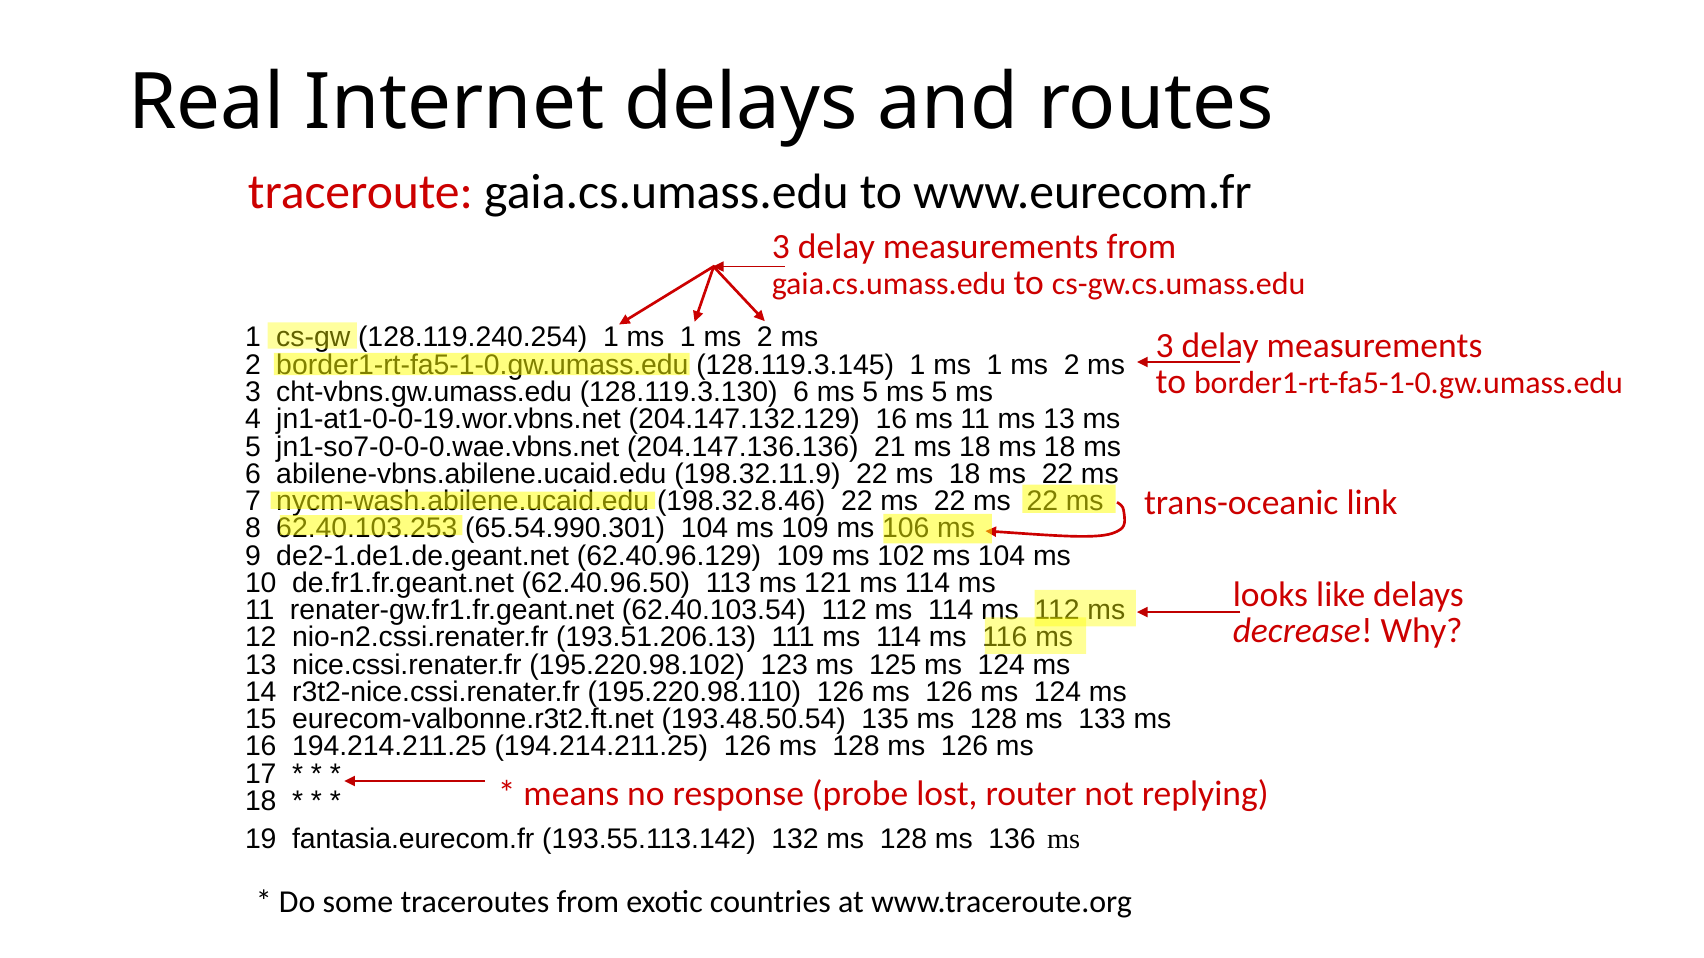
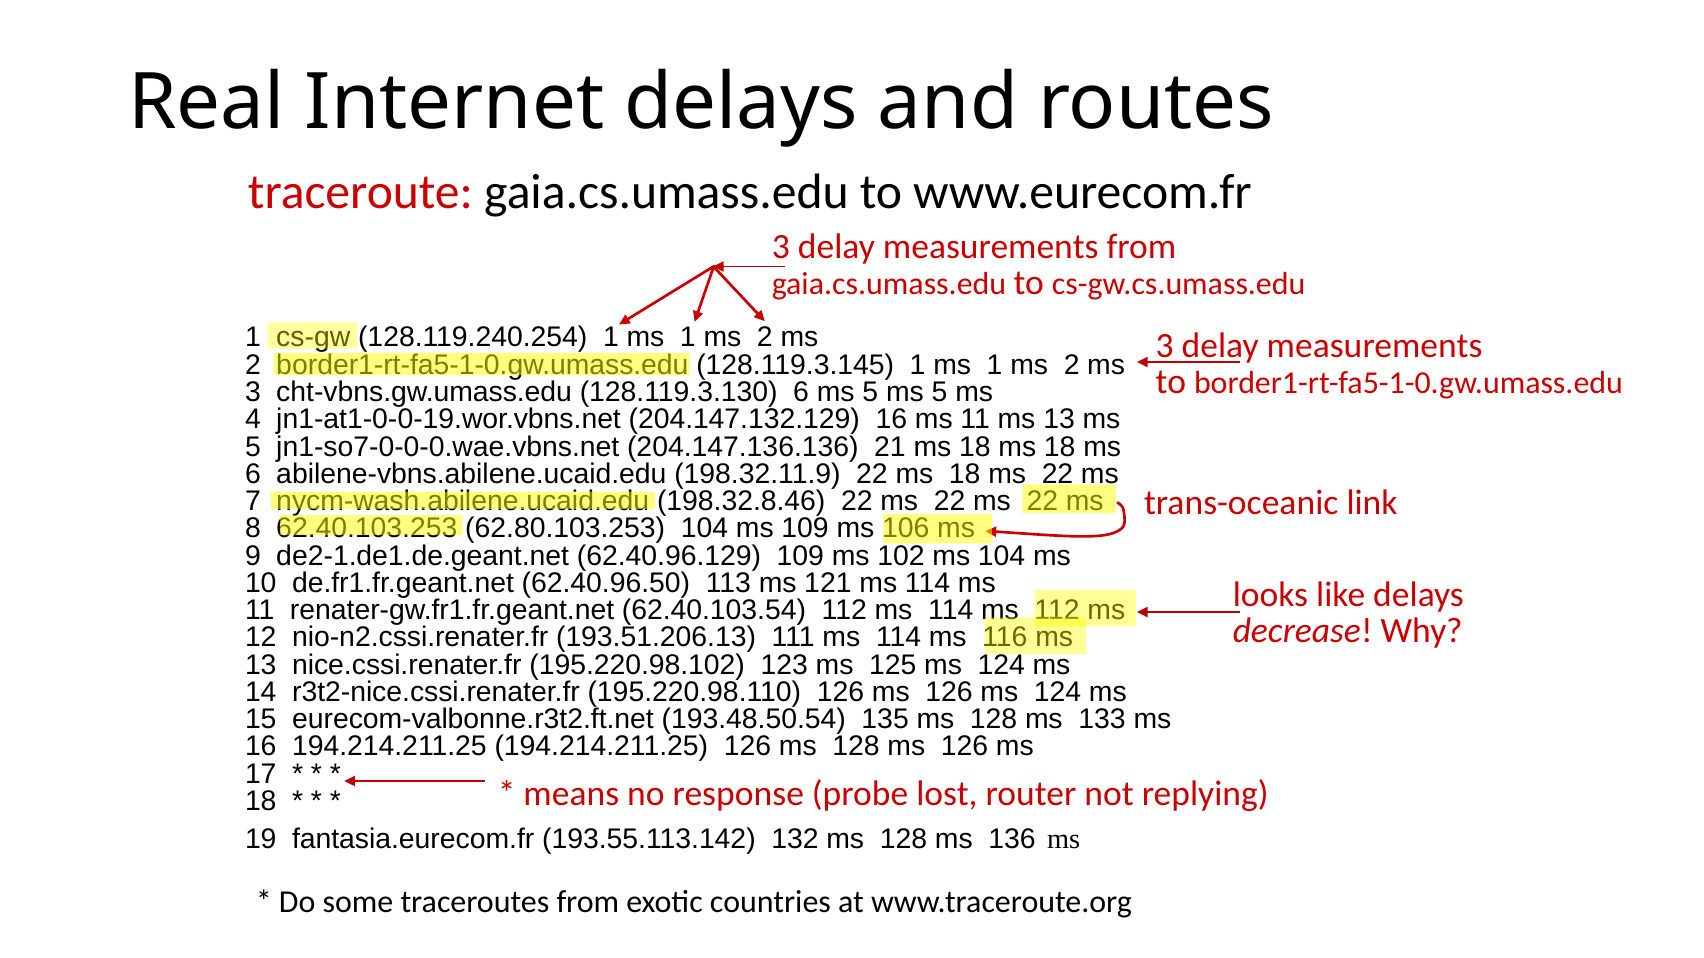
65.54.990.301: 65.54.990.301 -> 62.80.103.253 (565, 529)
